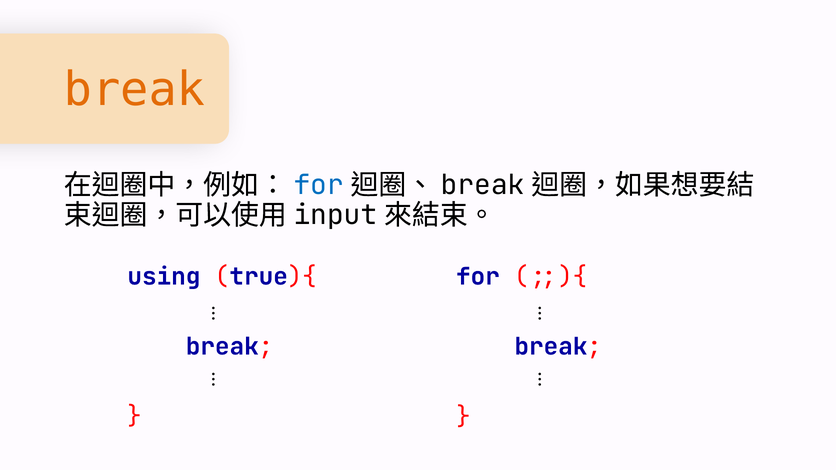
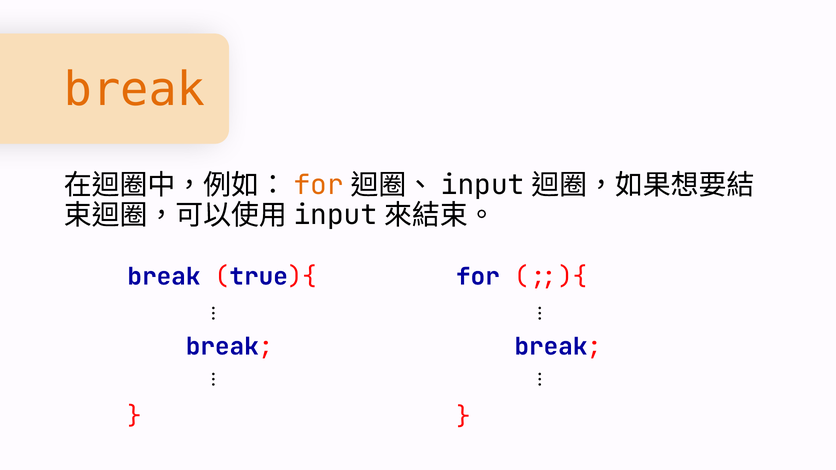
for colour: blue -> orange (319, 185)
break: break -> input (483, 185)
using: using -> break (164, 277)
